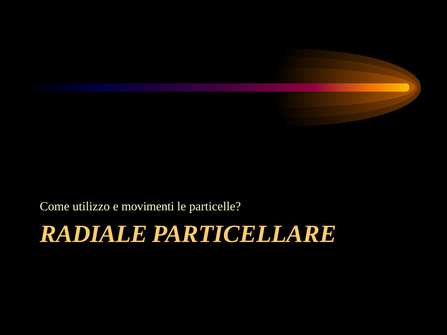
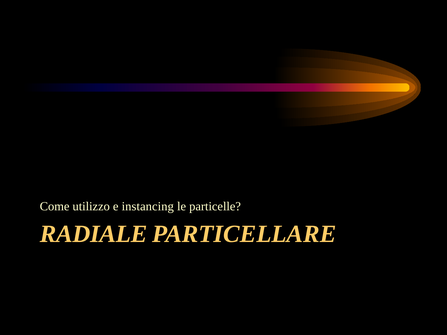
movimenti: movimenti -> instancing (148, 207)
